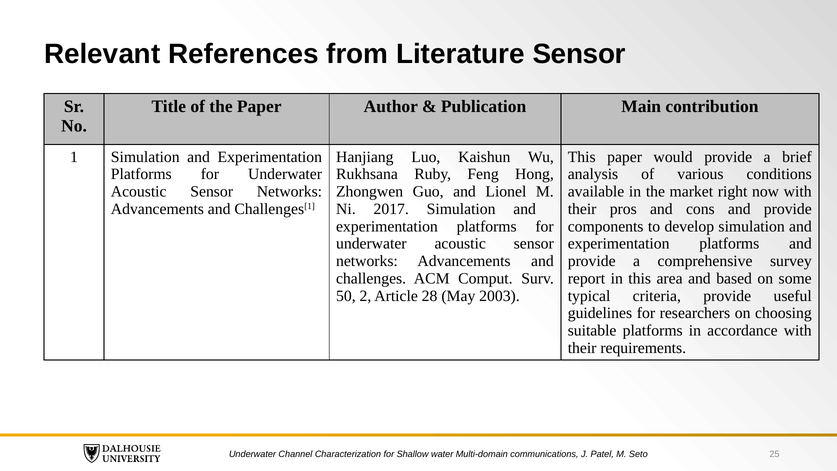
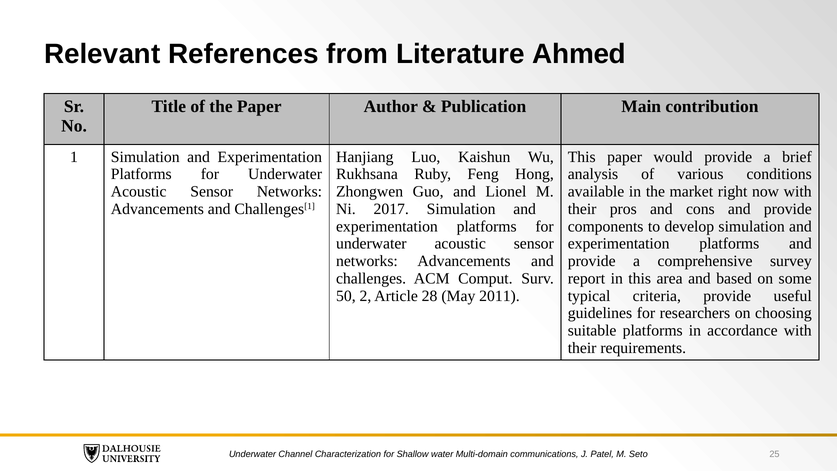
Literature Sensor: Sensor -> Ahmed (579, 54)
2003: 2003 -> 2011 (499, 296)
